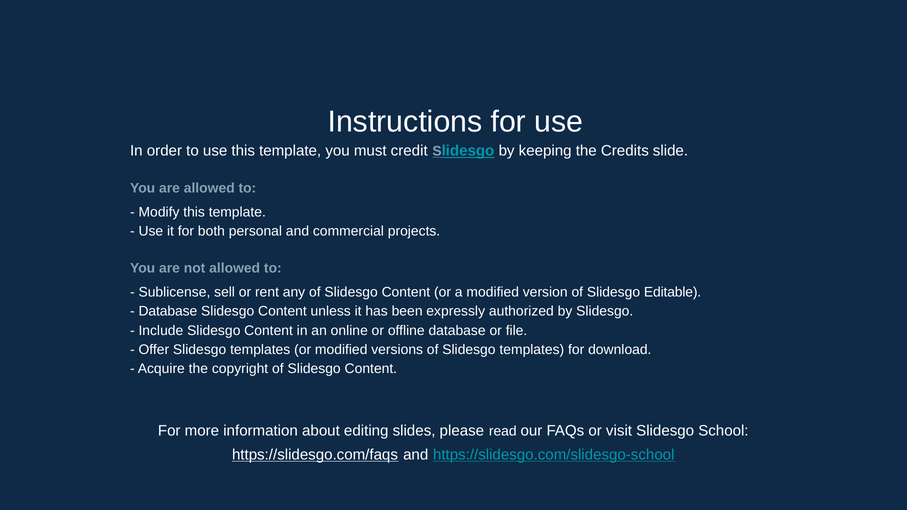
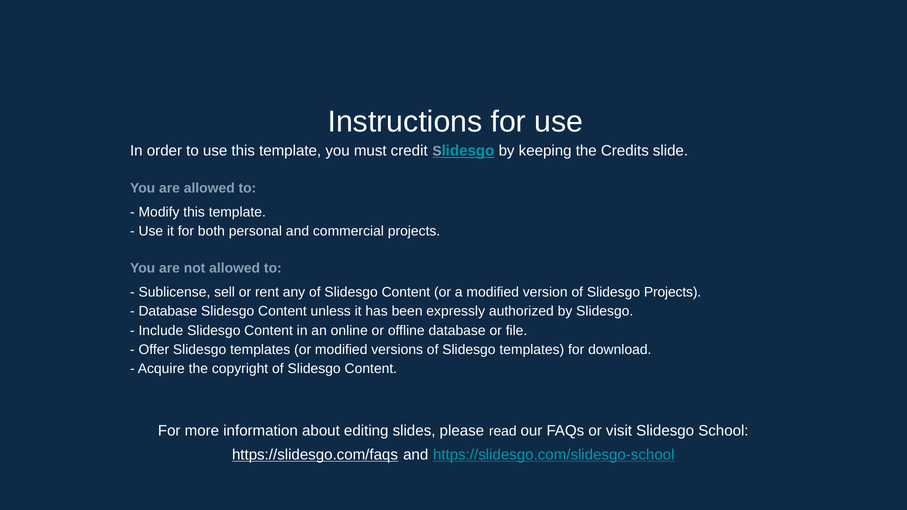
Slidesgo Editable: Editable -> Projects (673, 292)
